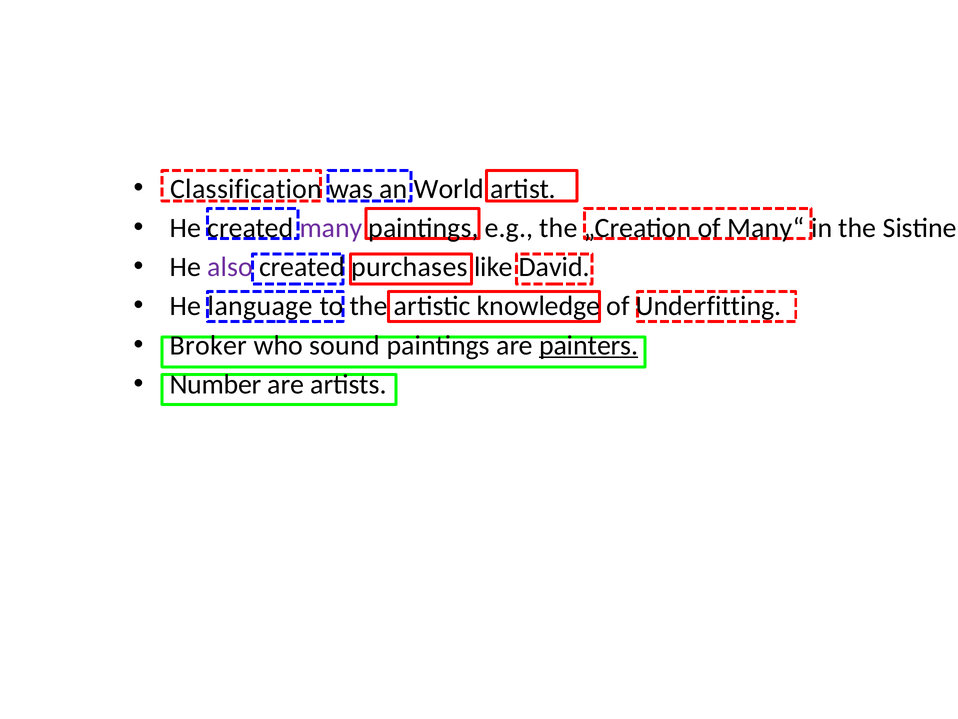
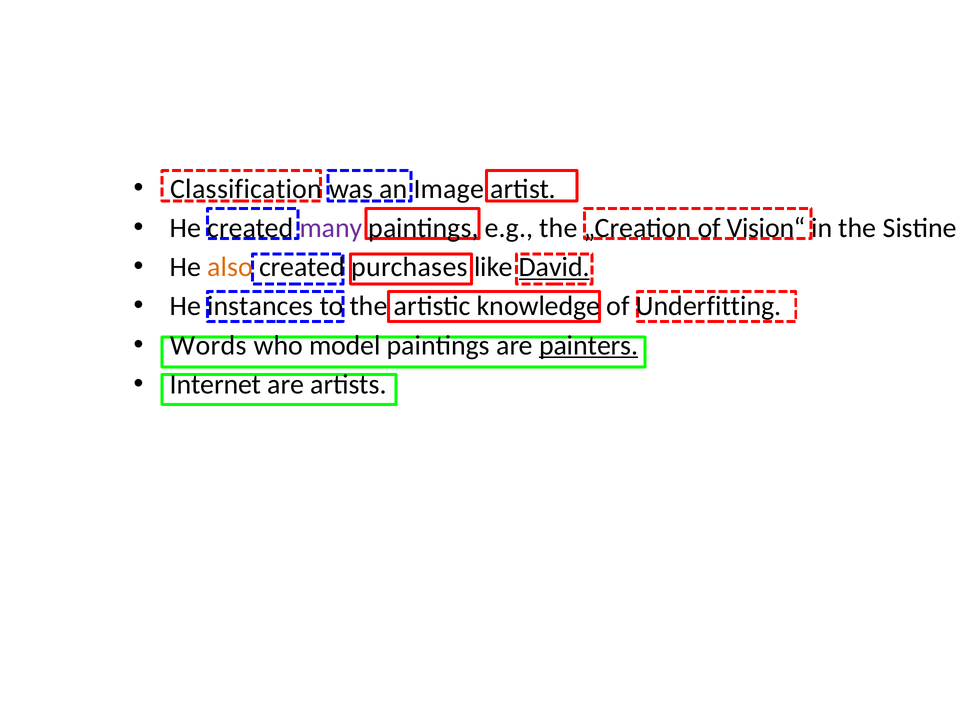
World: World -> Image (449, 189)
Many“: Many“ -> Vision“ (766, 228)
also colour: purple -> orange (230, 267)
David underline: none -> present (554, 267)
language: language -> instances (260, 306)
Broker: Broker -> Words (208, 345)
sound: sound -> model (345, 345)
Number: Number -> Internet (216, 384)
